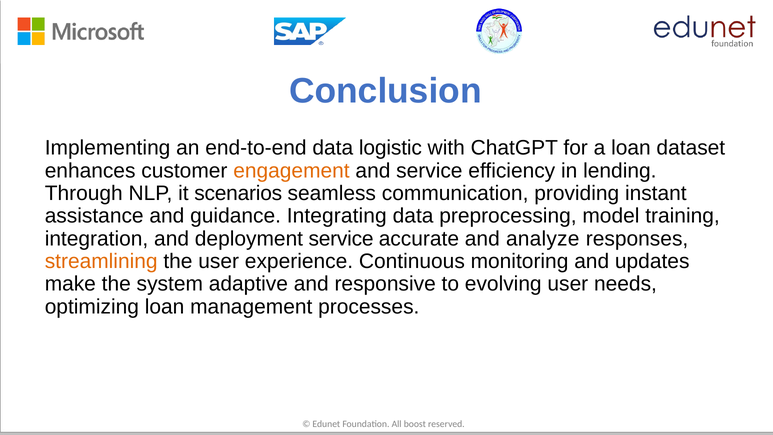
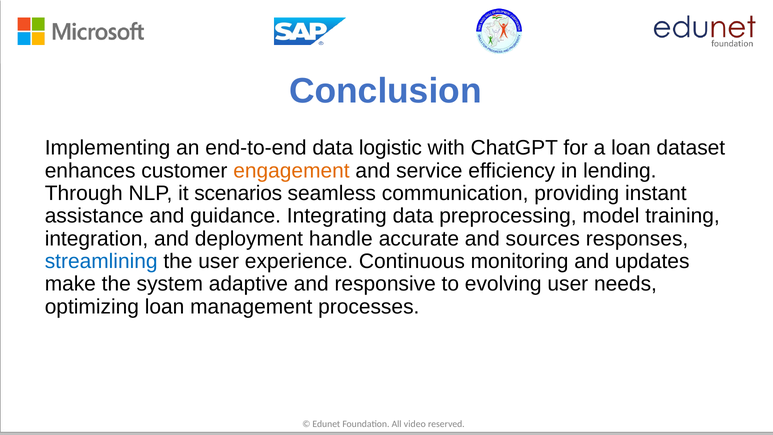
deployment service: service -> handle (341, 239)
analyze: analyze -> sources (543, 239)
streamlining colour: orange -> blue (101, 261)
boost: boost -> video (415, 424)
